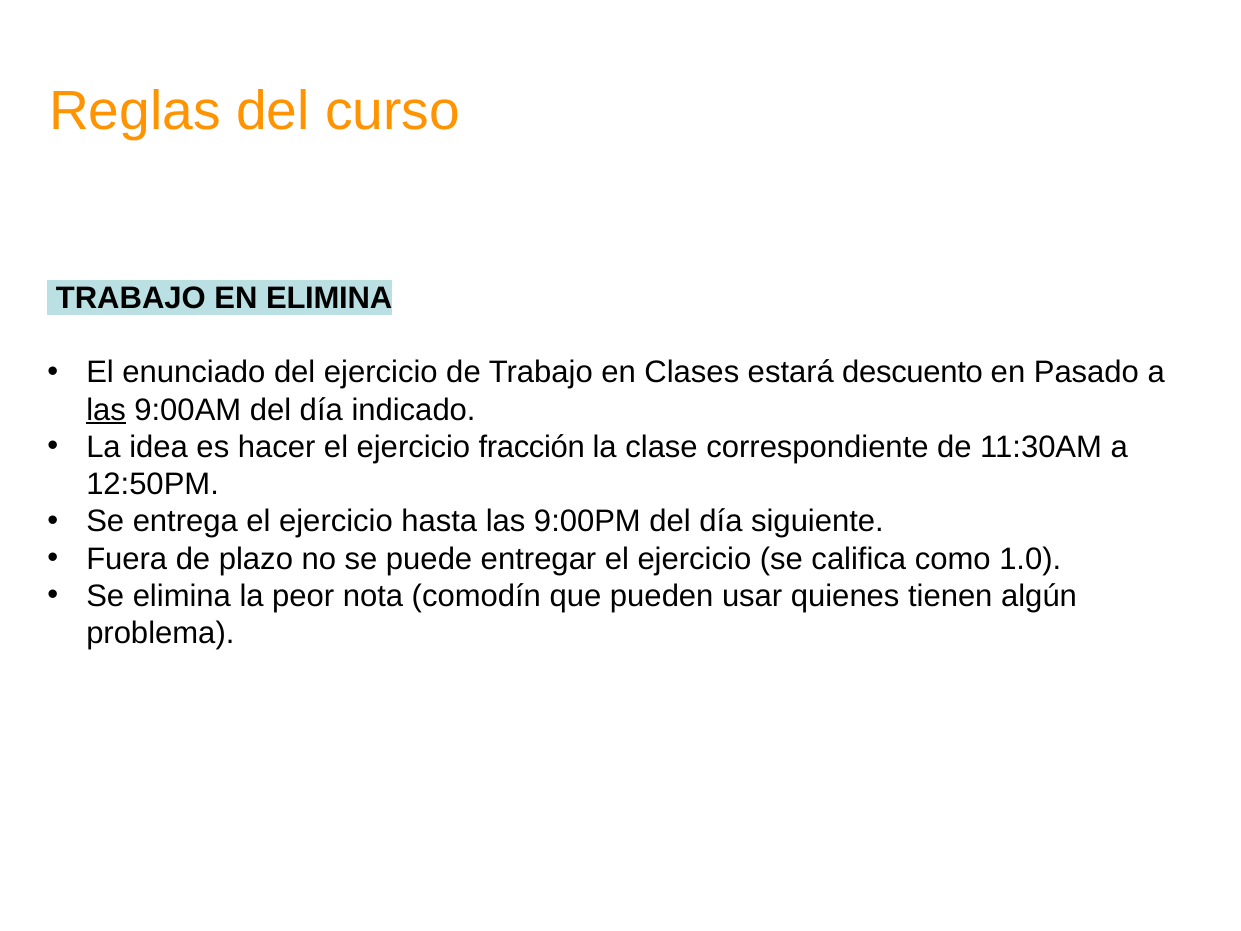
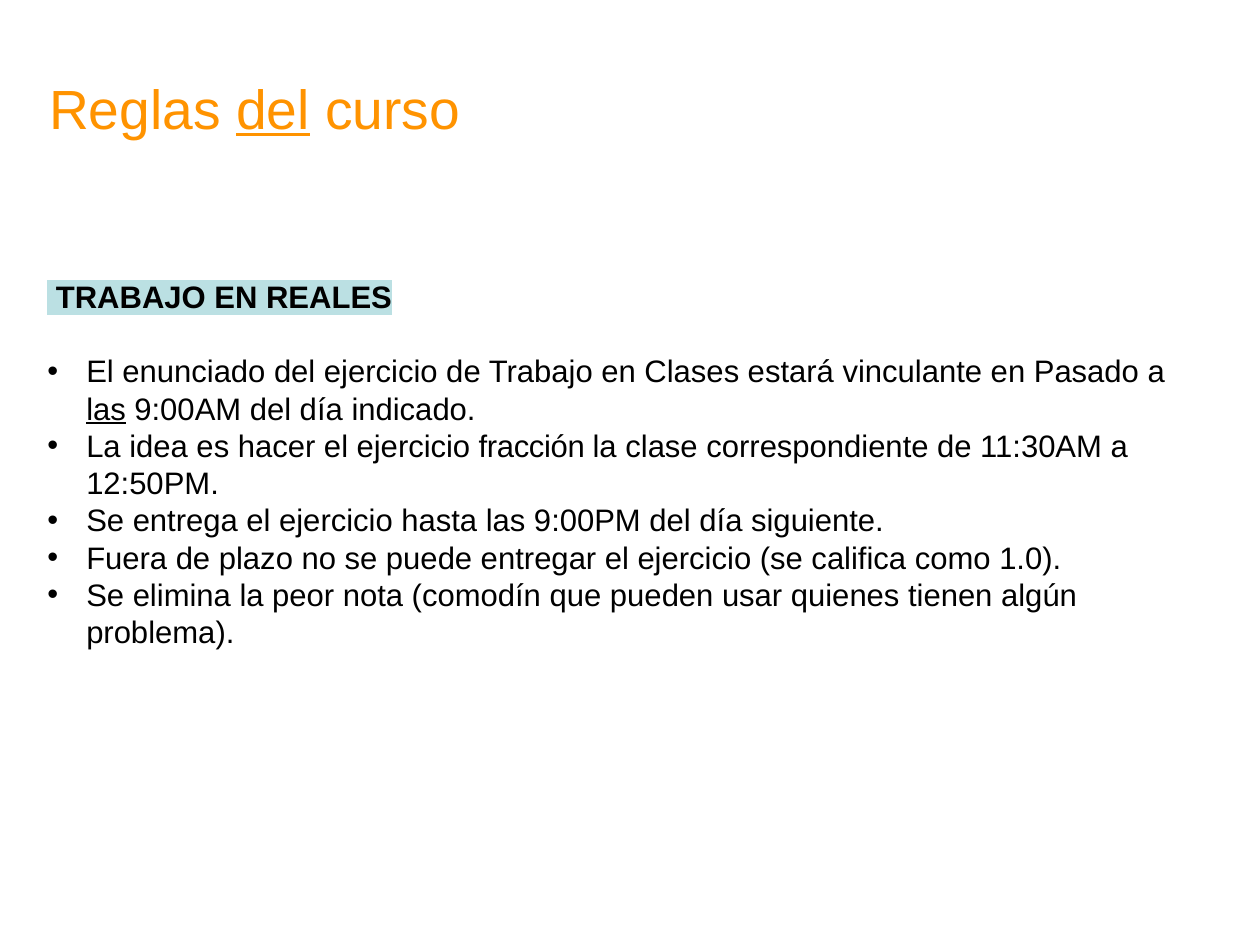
del underline: none -> present (273, 111)
EN ELIMINA: ELIMINA -> REALES (329, 298)
descuento: descuento -> vinculante (912, 372)
